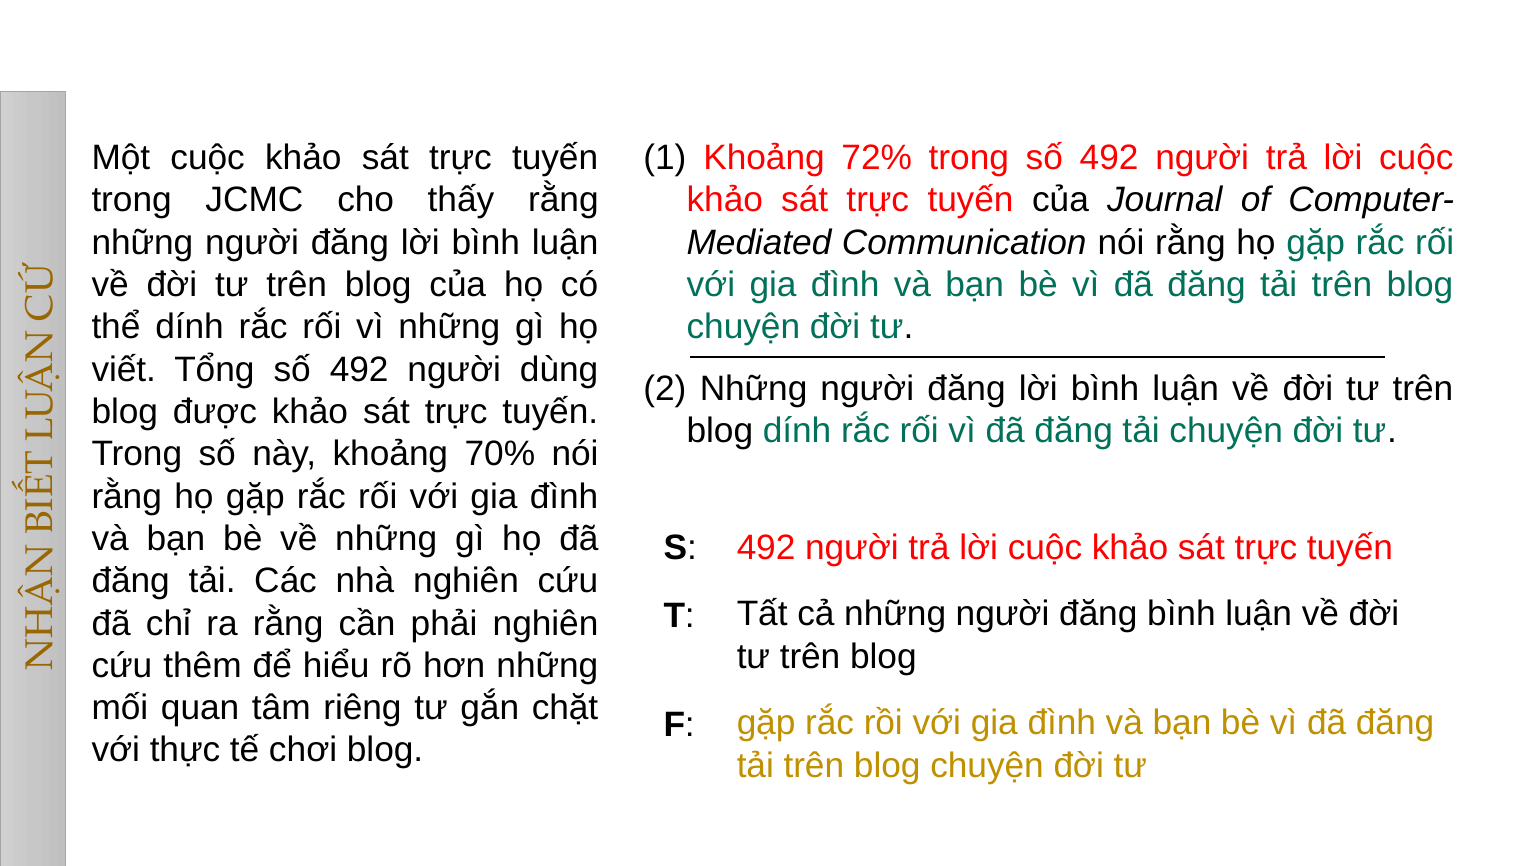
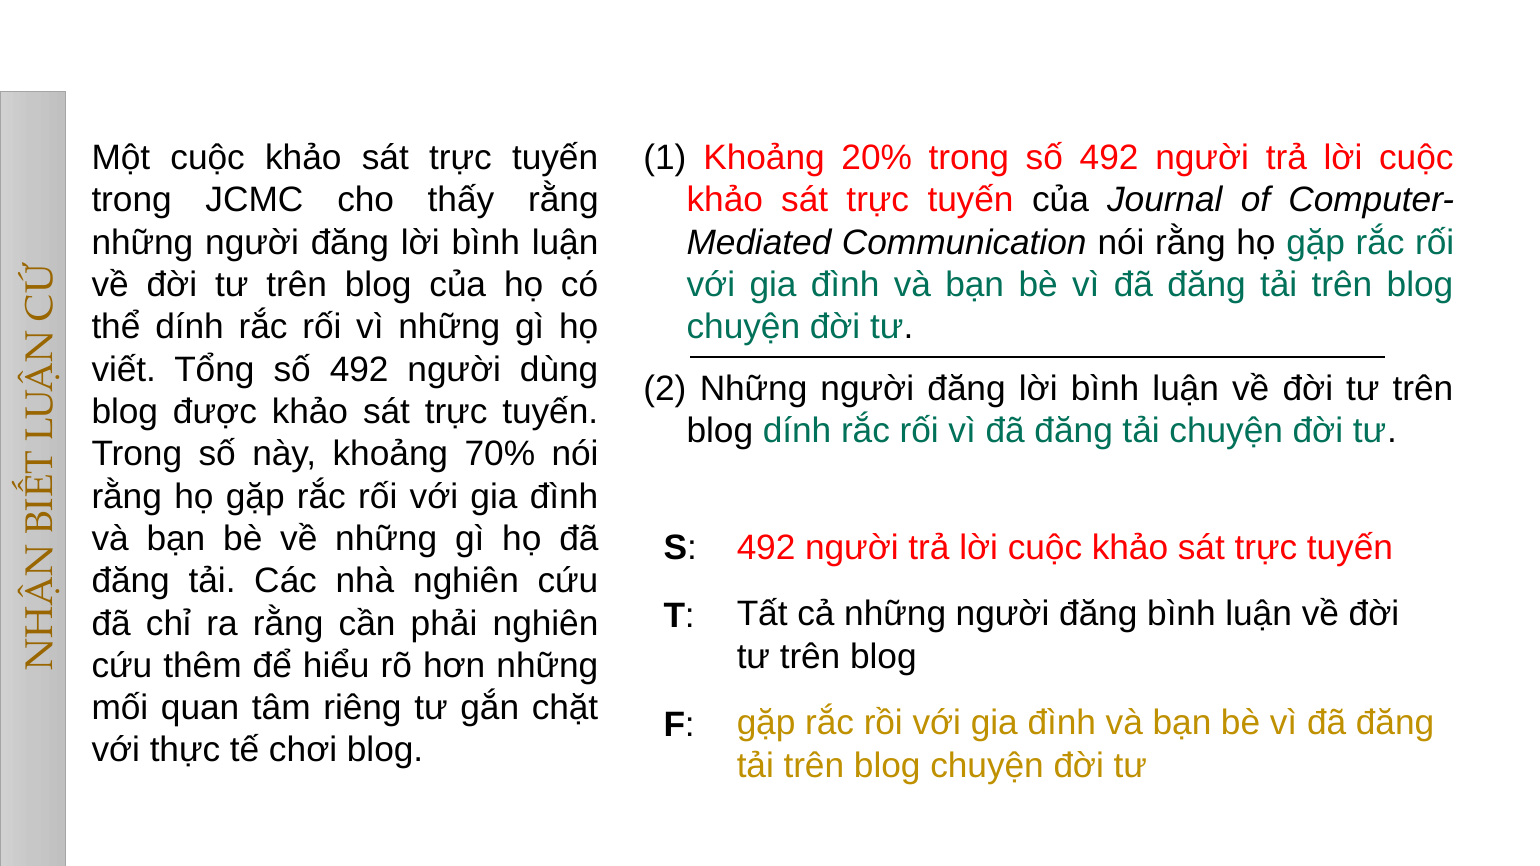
72%: 72% -> 20% (877, 158)
